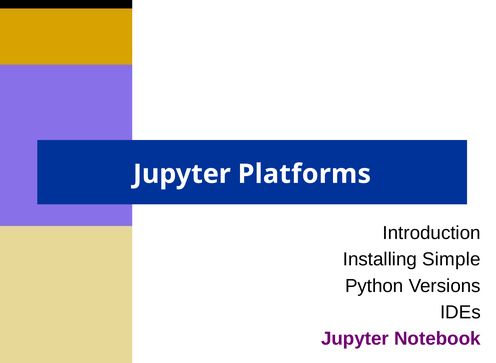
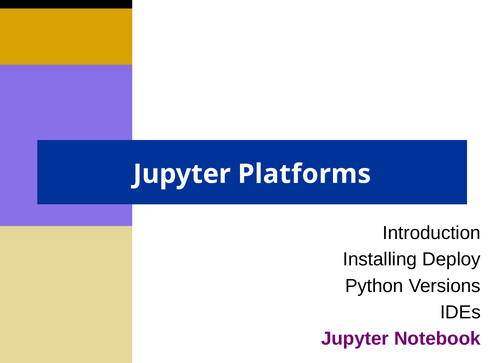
Simple: Simple -> Deploy (451, 259)
